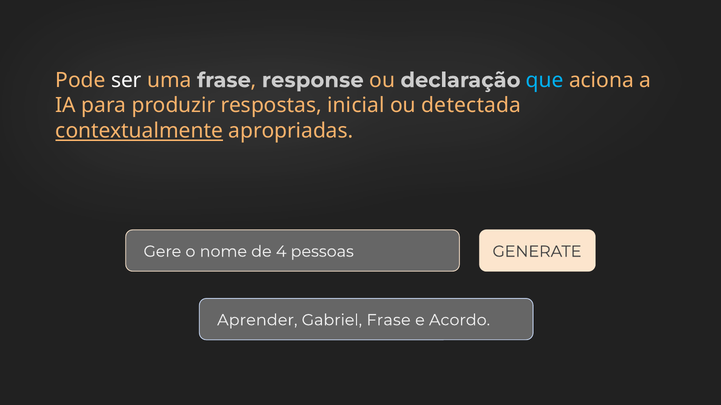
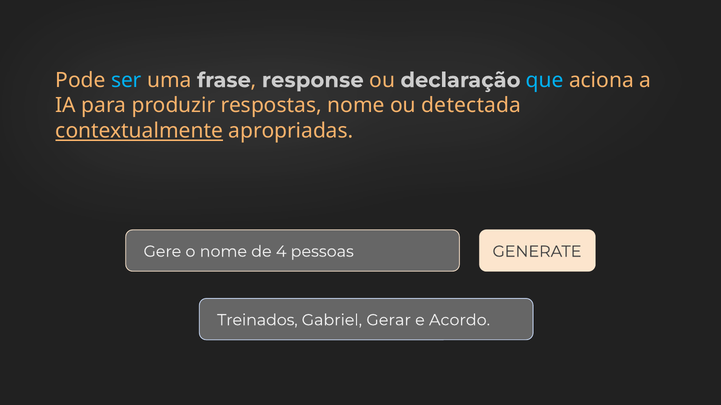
ser colour: white -> light blue (126, 80)
respostas inicial: inicial -> nome (356, 106)
Aprender: Aprender -> Treinados (257, 320)
Gabriel Frase: Frase -> Gerar (389, 320)
